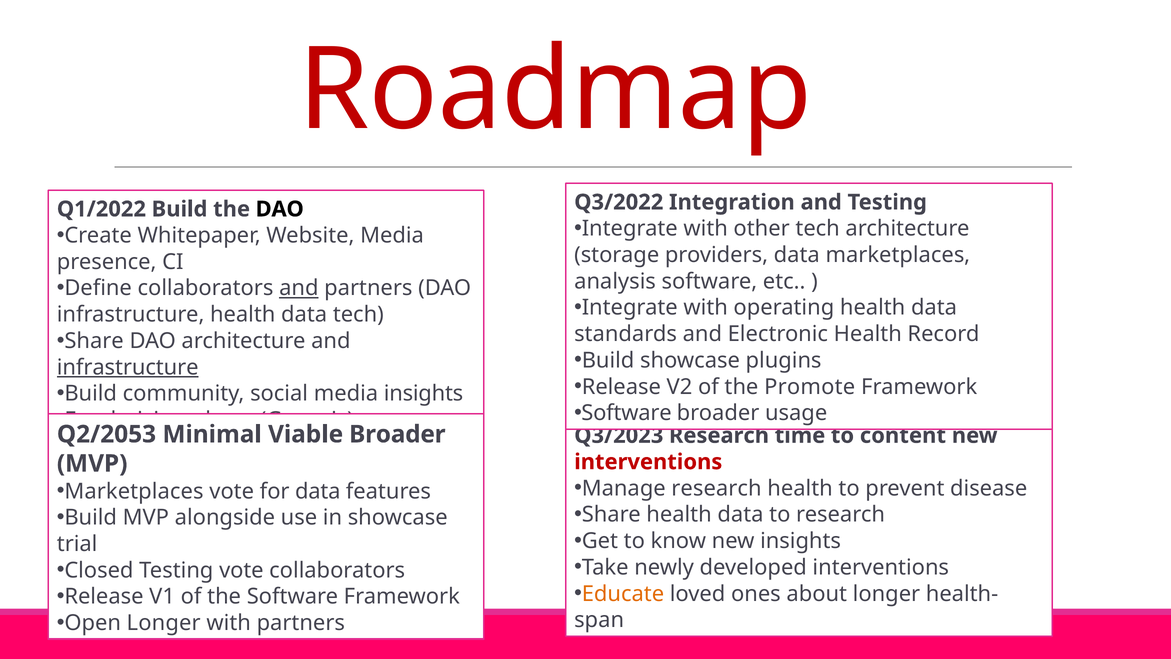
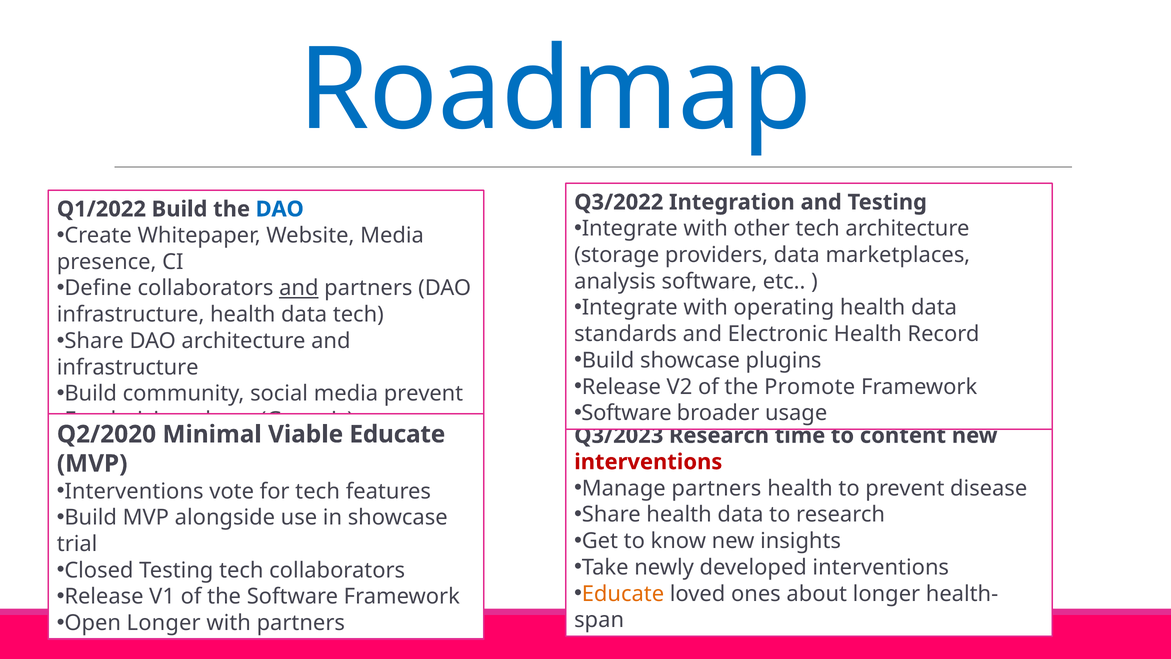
Roadmap colour: red -> blue (555, 91)
DAO colour: black -> blue (280, 209)
infrastructure underline: present -> none (128, 367)
media insights: insights -> prevent (423, 393)
Q2/2053: Q2/2053 -> Q2/2020 (106, 434)
Viable Broader: Broader -> Educate (397, 434)
Manage research: research -> partners (716, 488)
Marketplaces: Marketplaces -> Interventions (134, 491)
for data: data -> tech (318, 491)
Testing vote: vote -> tech (241, 570)
